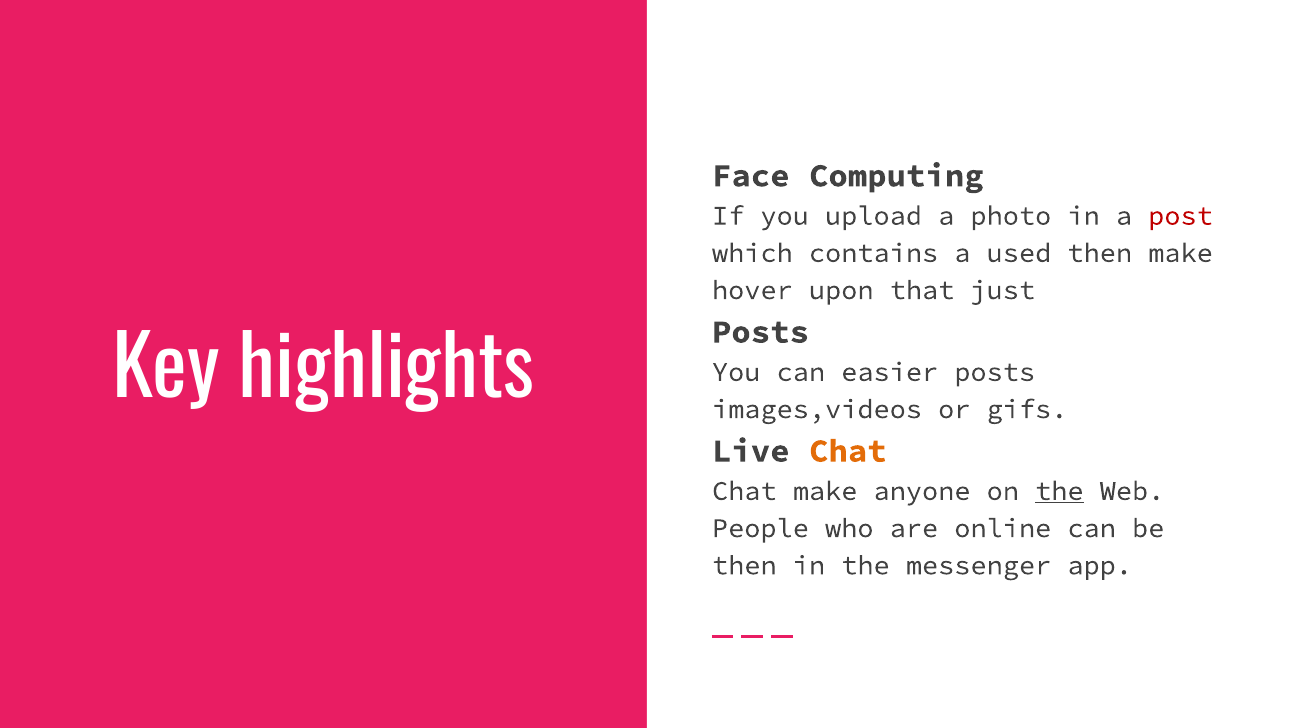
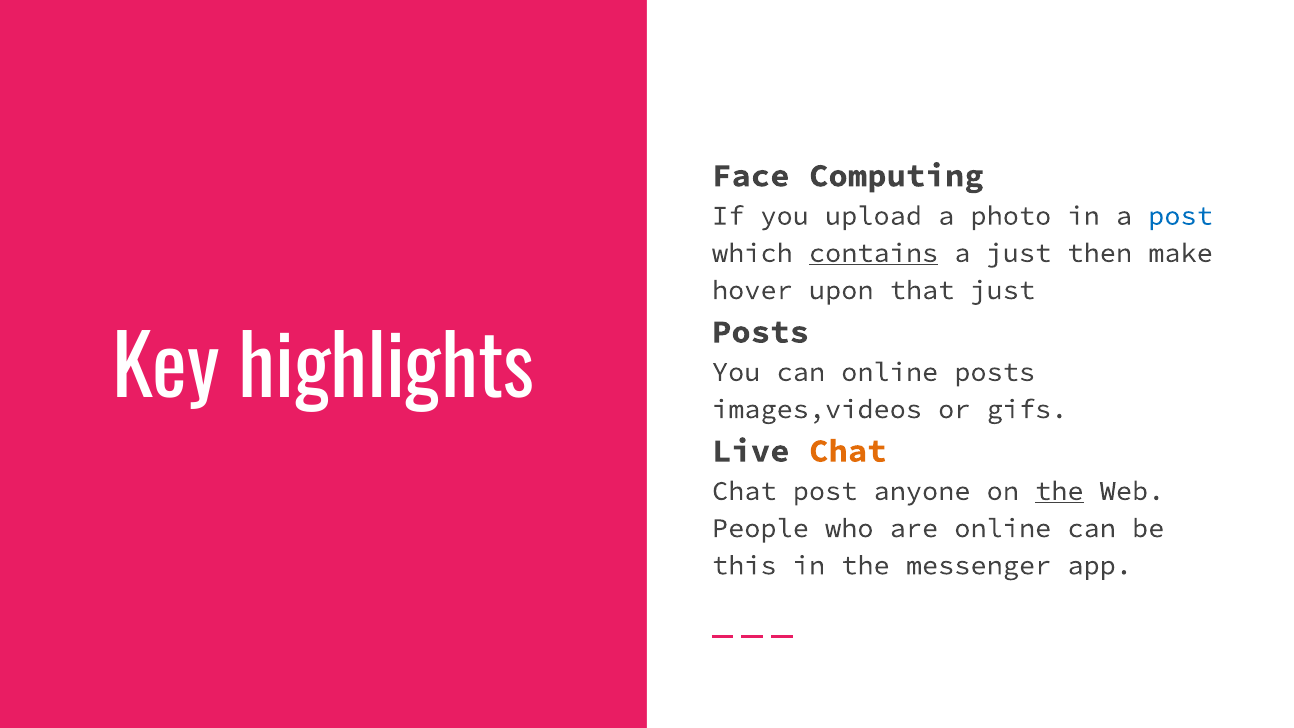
post colour: red -> blue (1181, 216)
contains underline: none -> present (874, 253)
a used: used -> just (1019, 253)
can easier: easier -> online (890, 372)
Chat make: make -> post (825, 491)
then: then -> this (744, 565)
